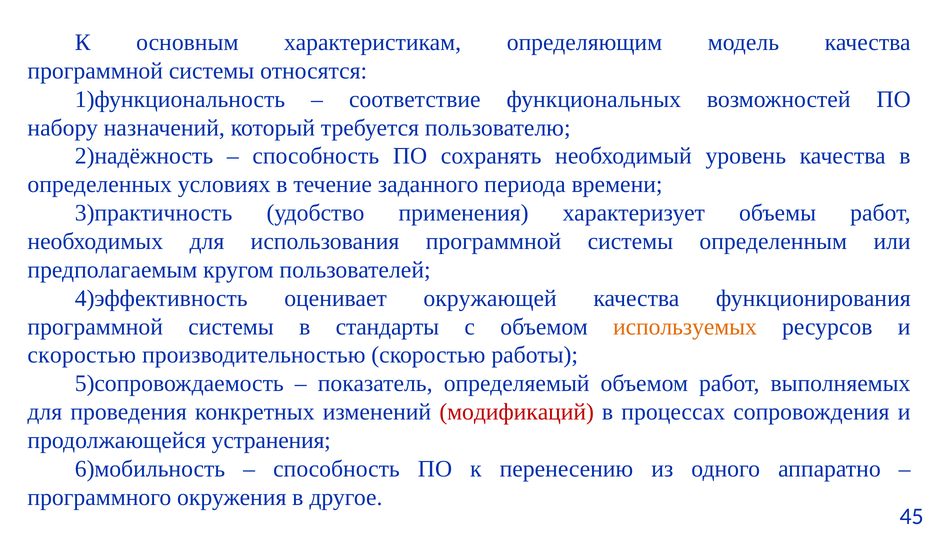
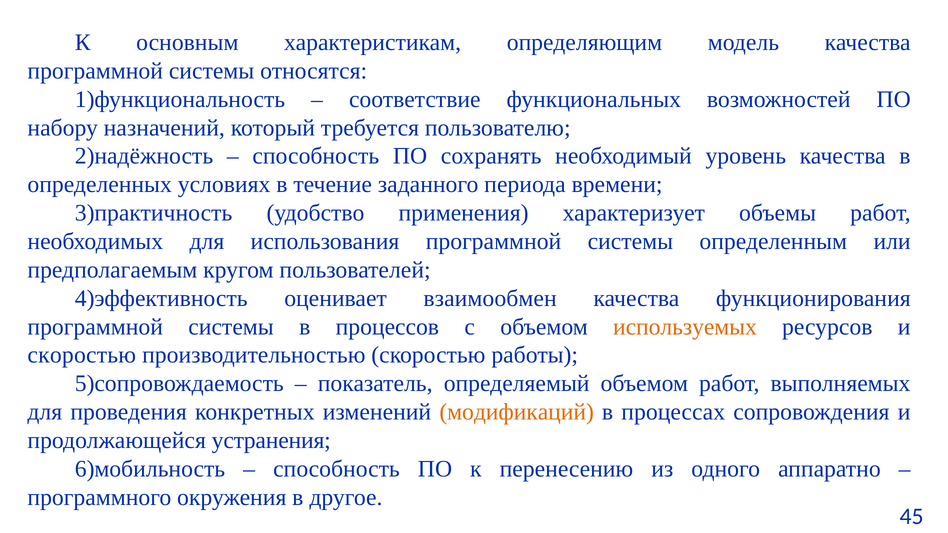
окружающей: окружающей -> взаимообмен (490, 298)
стандарты: стандарты -> процессов (387, 327)
модификаций colour: red -> orange (517, 412)
